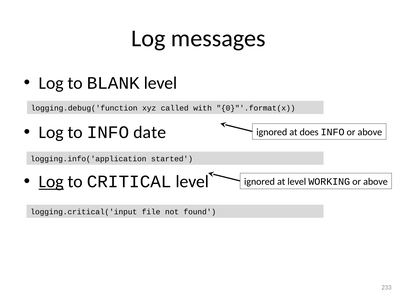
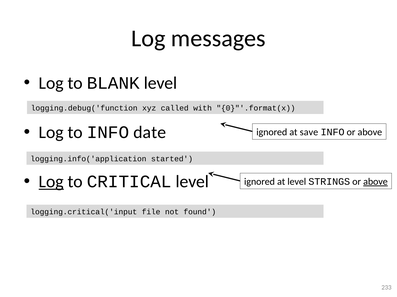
does: does -> save (309, 132)
WORKING: WORKING -> STRINGS (329, 182)
above underline: none -> present (375, 182)
